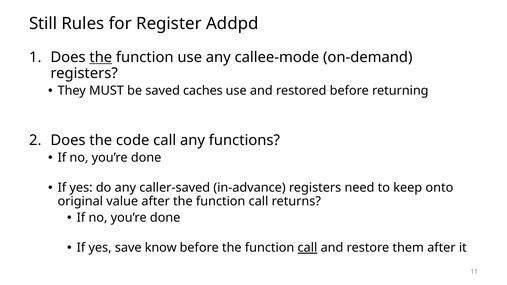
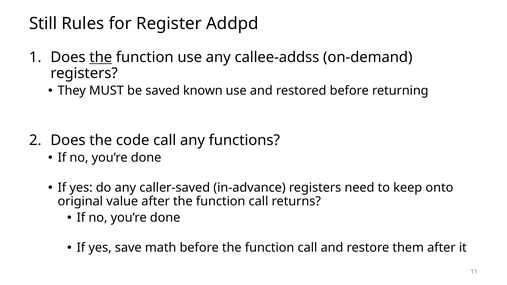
callee-mode: callee-mode -> callee-addss (277, 57)
caches: caches -> known (203, 91)
know: know -> math (161, 248)
call underline: present -> none (307, 248)
